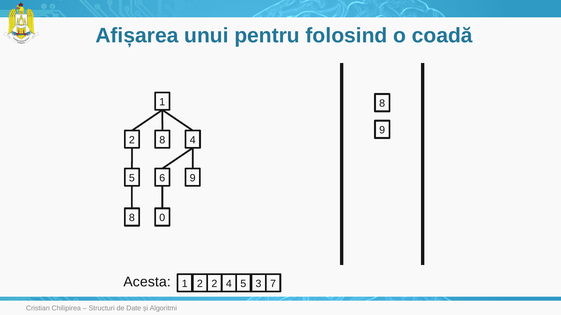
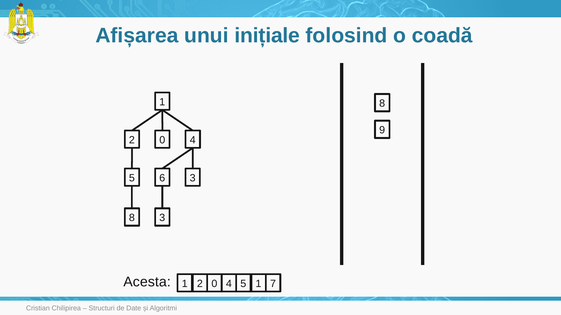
pentru: pentru -> inițiale (267, 36)
8: 8 -> 0 (162, 140)
6 9: 9 -> 3 (193, 178)
8 0: 0 -> 3 (162, 218)
5 3: 3 -> 1 (258, 284)
2: 2 -> 0 (214, 284)
